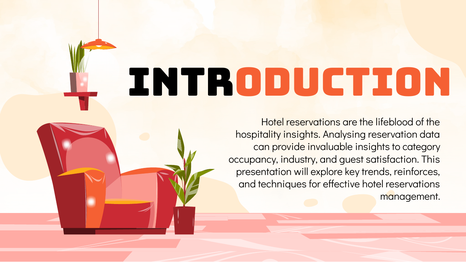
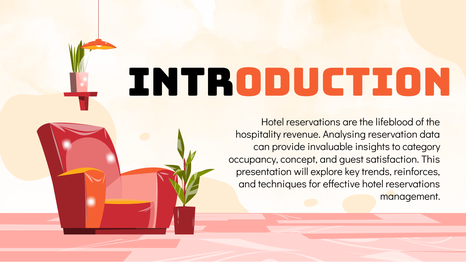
hospitality insights: insights -> revenue (302, 135)
industry: industry -> concept (299, 159)
